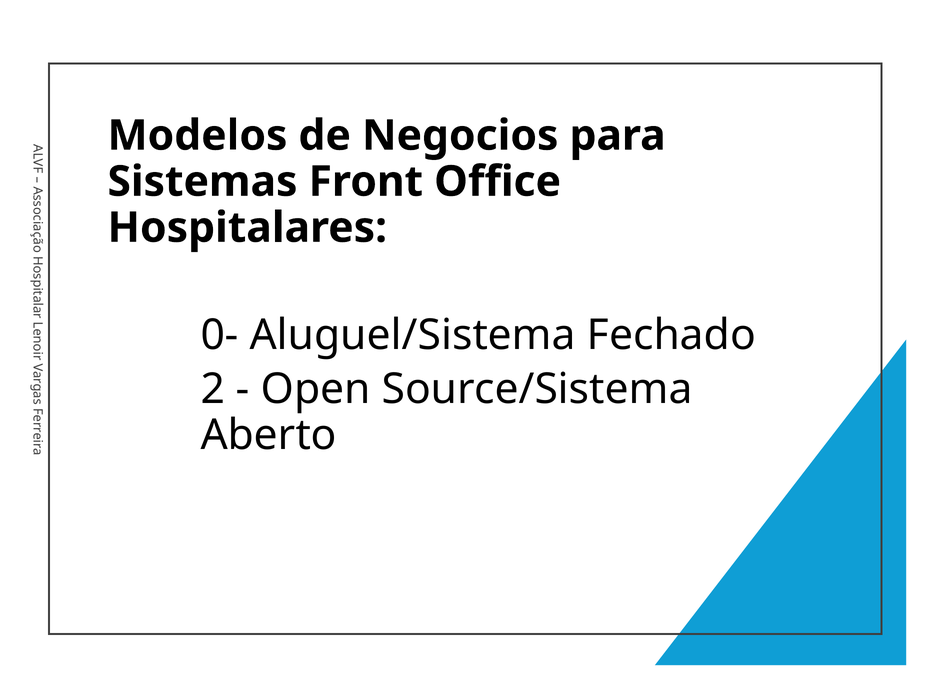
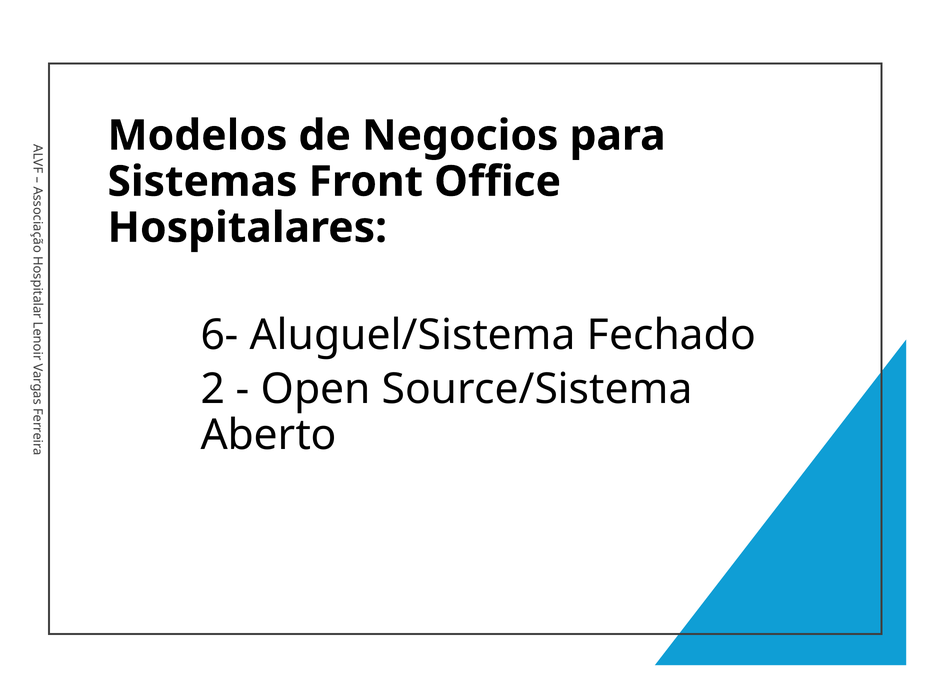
0-: 0- -> 6- (220, 336)
